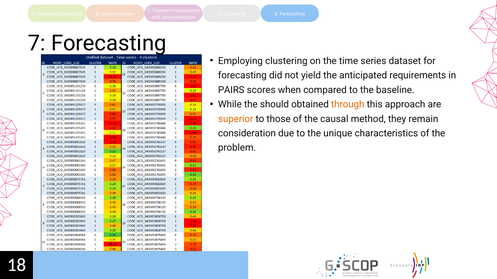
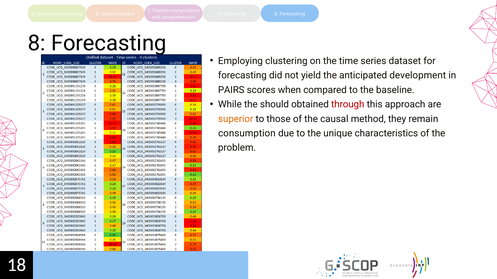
7: 7 -> 8 (37, 43)
requirements: requirements -> development (418, 76)
through colour: orange -> red (348, 105)
consideration: consideration -> consumption (247, 134)
